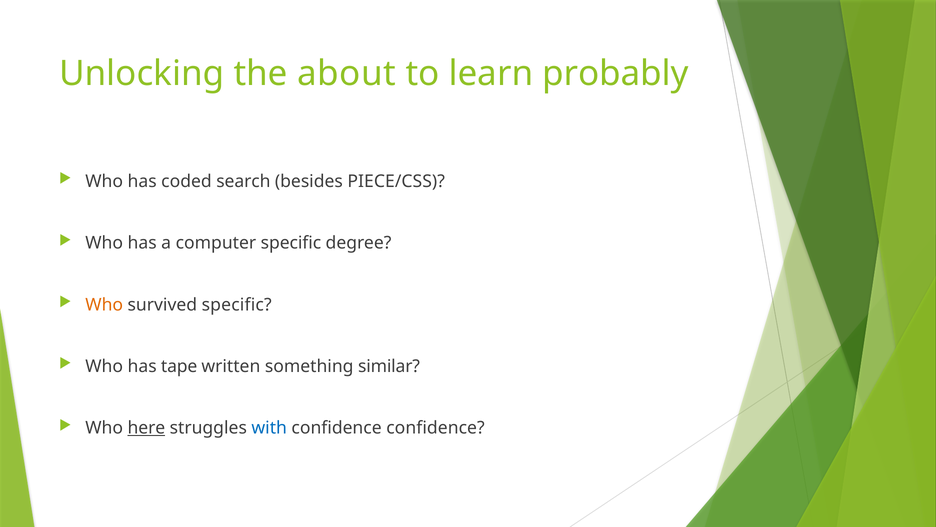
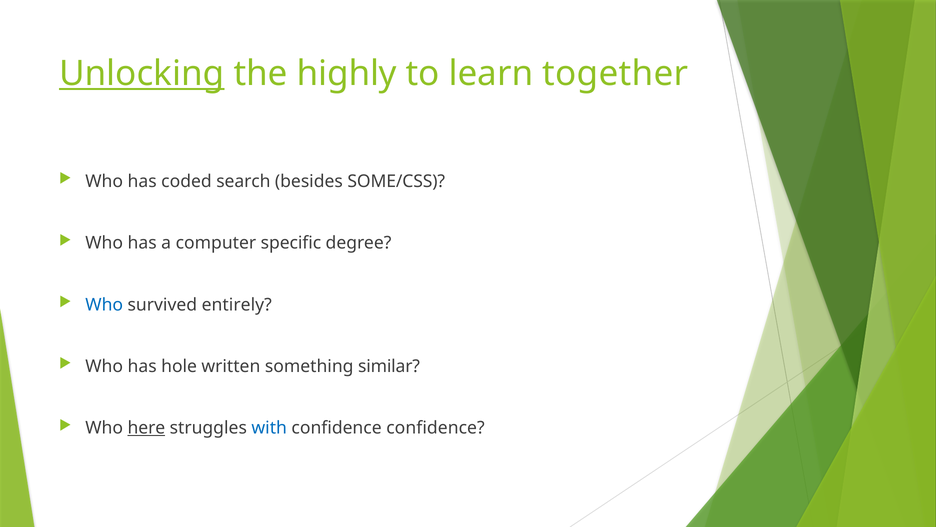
Unlocking underline: none -> present (142, 74)
about: about -> highly (347, 74)
probably: probably -> together (615, 74)
PIECE/CSS: PIECE/CSS -> SOME/CSS (396, 181)
Who colour: orange -> blue (104, 304)
survived specific: specific -> entirely (237, 304)
tape: tape -> hole (179, 366)
